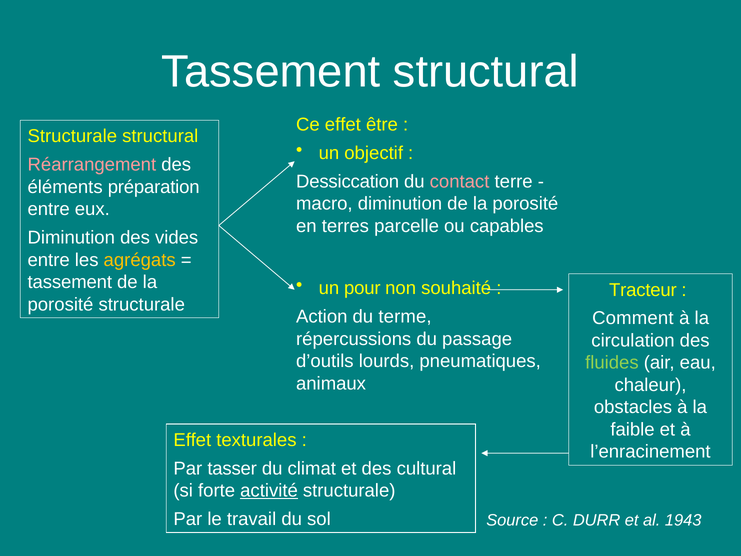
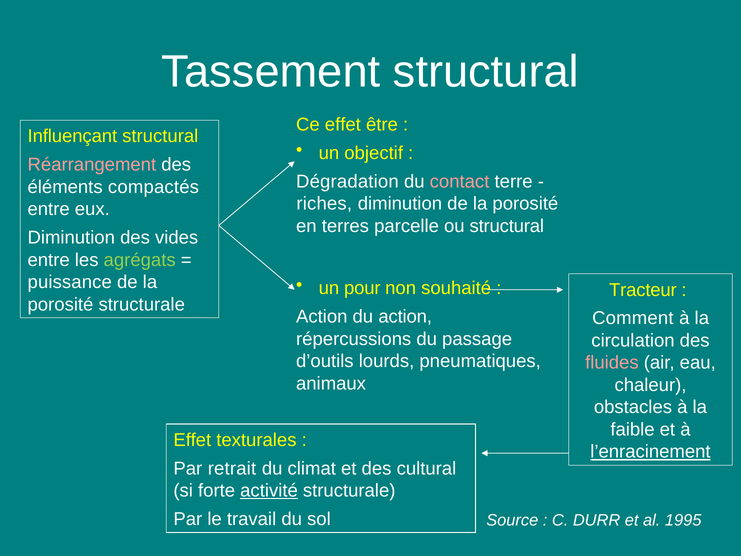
Structurale: Structurale -> Influençant (72, 136)
Dessiccation: Dessiccation -> Dégradation (347, 182)
préparation: préparation -> compactés (153, 187)
macro: macro -> riches (324, 204)
ou capables: capables -> structural (507, 226)
agrégats colour: yellow -> light green (140, 260)
tassement: tassement -> puissance (70, 282)
du terme: terme -> action (405, 317)
fluides colour: light green -> pink (612, 363)
l’enracinement underline: none -> present (650, 452)
tasser: tasser -> retrait (232, 468)
1943: 1943 -> 1995 (683, 520)
